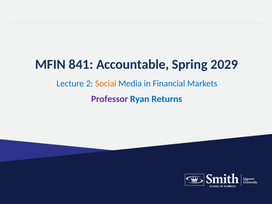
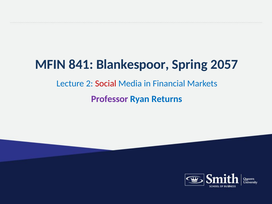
Accountable: Accountable -> Blankespoor (133, 64)
2029: 2029 -> 2057 (224, 64)
Social colour: orange -> red (106, 84)
